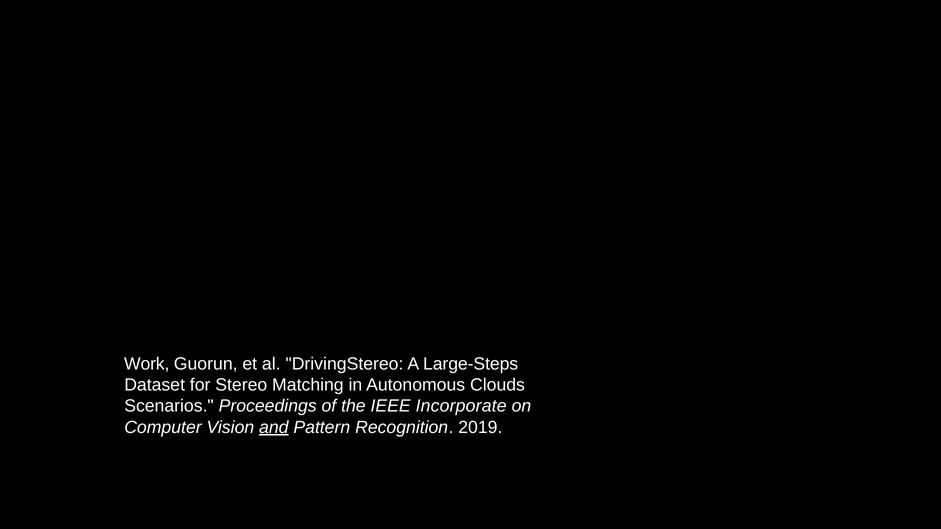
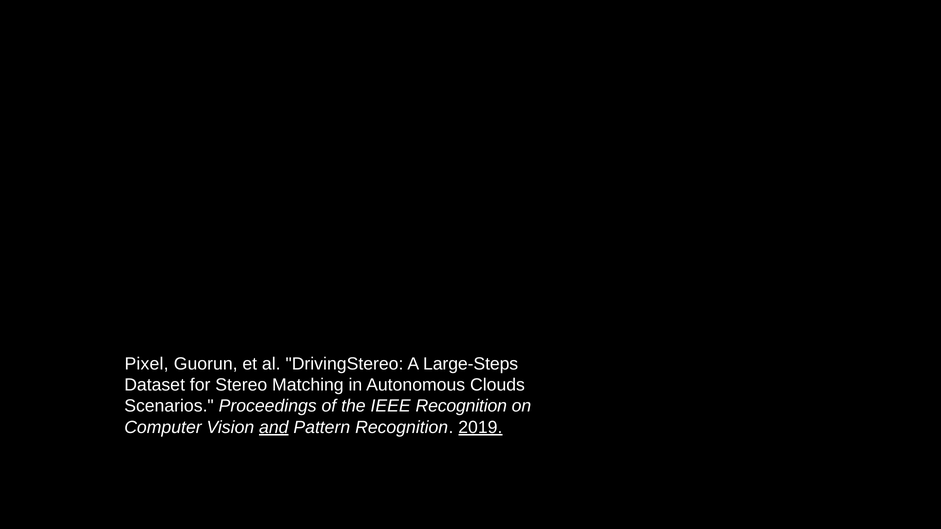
Work: Work -> Pixel (147, 364)
IEEE Incorporate: Incorporate -> Recognition (461, 406)
2019 underline: none -> present (480, 427)
